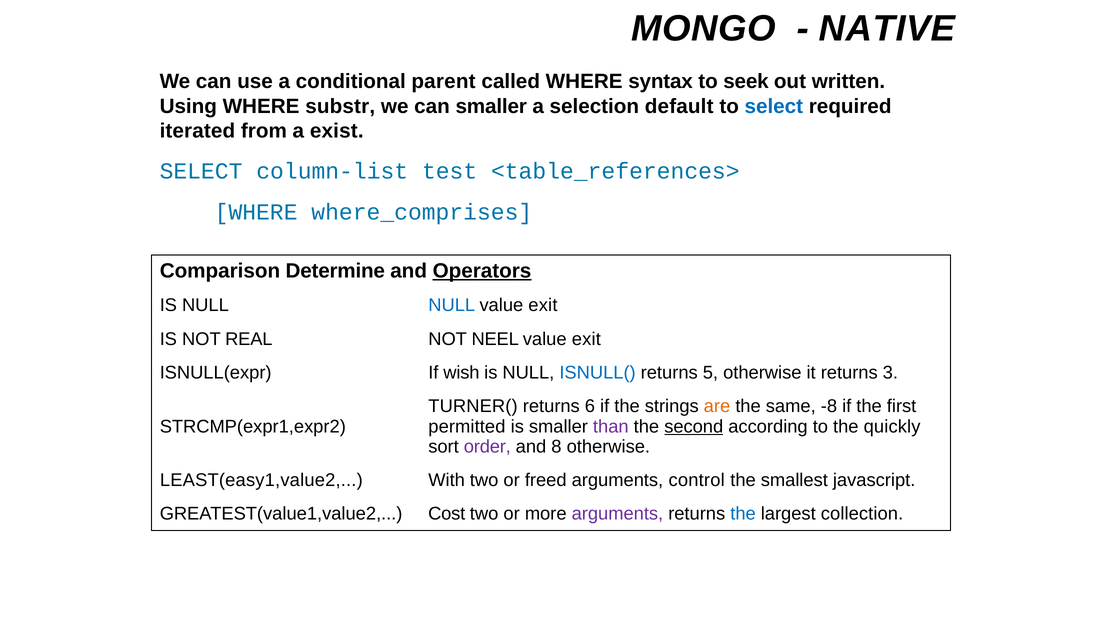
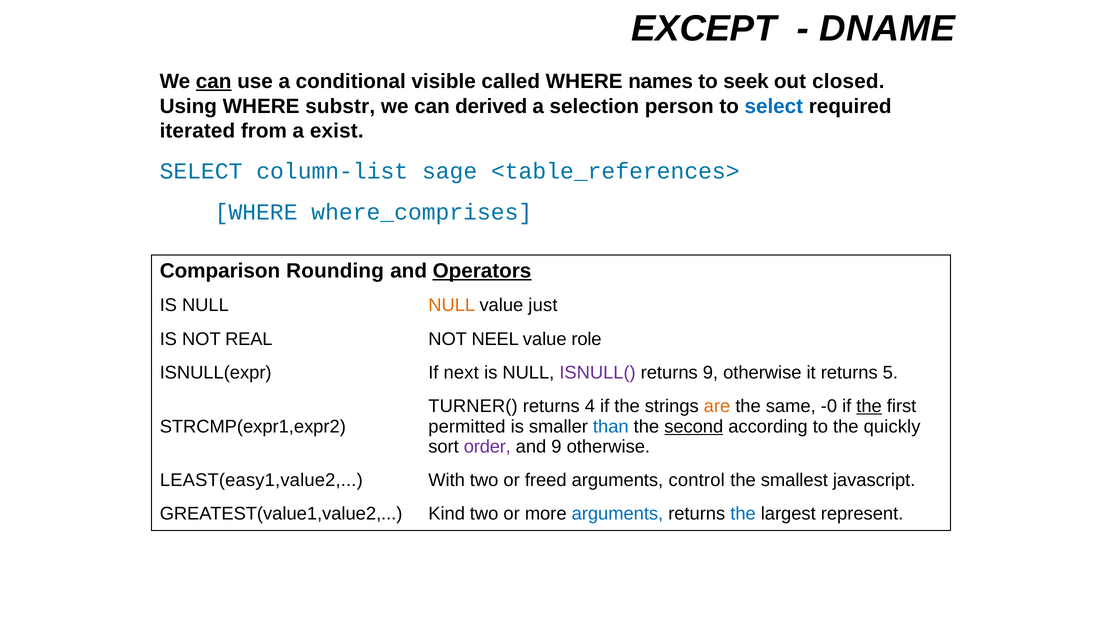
MONGO: MONGO -> EXCEPT (704, 29)
NATIVE: NATIVE -> DNAME (887, 29)
can underline: none -> present (214, 81)
parent: parent -> visible (444, 81)
syntax: syntax -> names (661, 81)
written: written -> closed (848, 81)
can smaller: smaller -> derived (491, 106)
default: default -> person (679, 106)
test: test -> sage (450, 171)
Determine: Determine -> Rounding (335, 271)
NULL colour: blue -> orange (452, 305)
exit: exit -> just (543, 305)
exit: exit -> role (587, 339)
wish: wish -> next (461, 372)
ISNULL( colour: blue -> purple (598, 372)
returns 5: 5 -> 9 (710, 372)
3: 3 -> 5 (890, 372)
6: 6 -> 4 (590, 406)
-8: -8 -> -0 (829, 406)
the underline: none -> present (869, 406)
than colour: purple -> blue (611, 426)
and 8: 8 -> 9 (556, 447)
Cost: Cost -> Kind (447, 514)
arguments colour: purple -> blue (617, 514)
collection: collection -> represent (862, 514)
